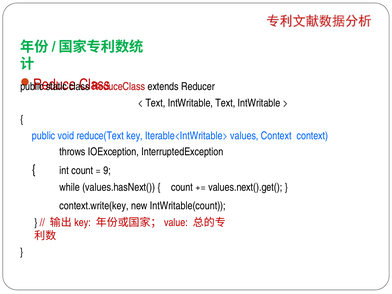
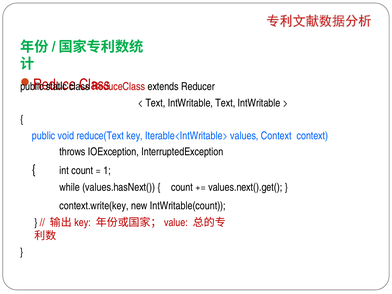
9: 9 -> 1 (107, 170)
